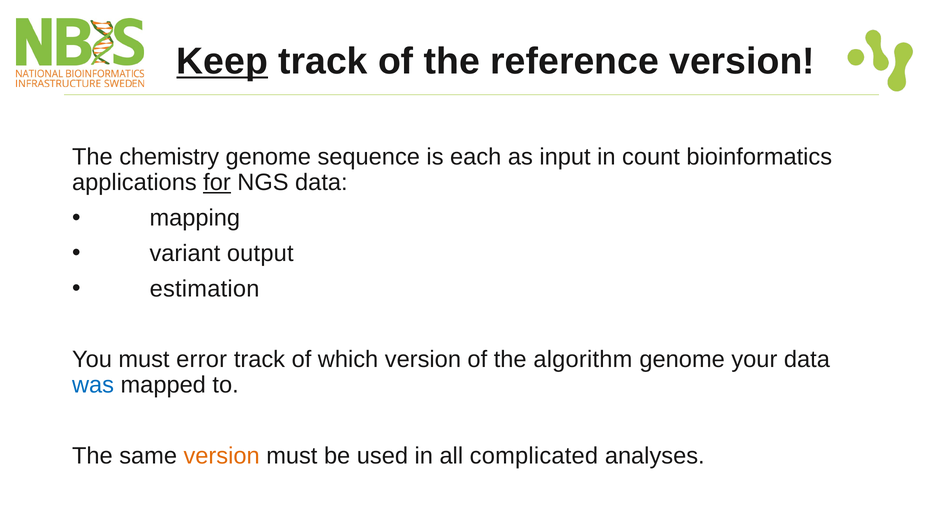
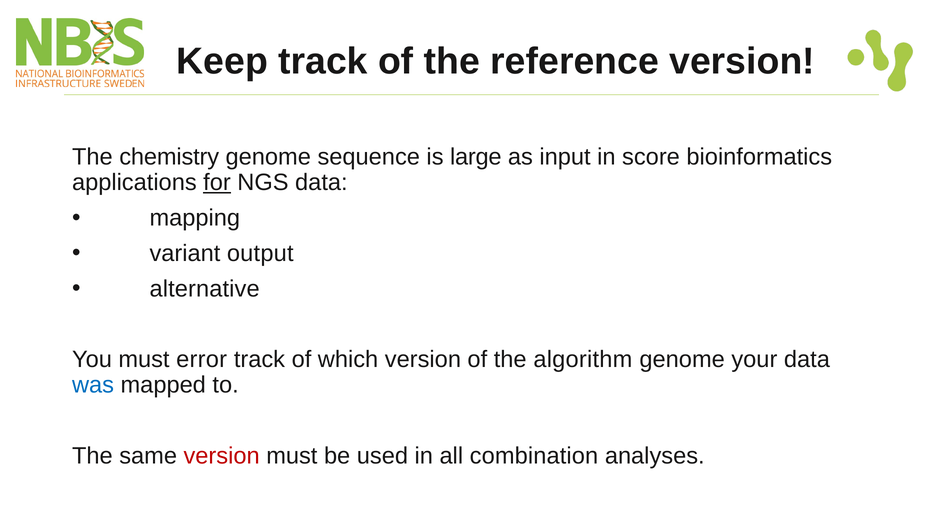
Keep underline: present -> none (222, 61)
each: each -> large (476, 157)
count: count -> score (651, 157)
estimation: estimation -> alternative (205, 288)
version colour: orange -> red (222, 455)
complicated: complicated -> combination (534, 455)
